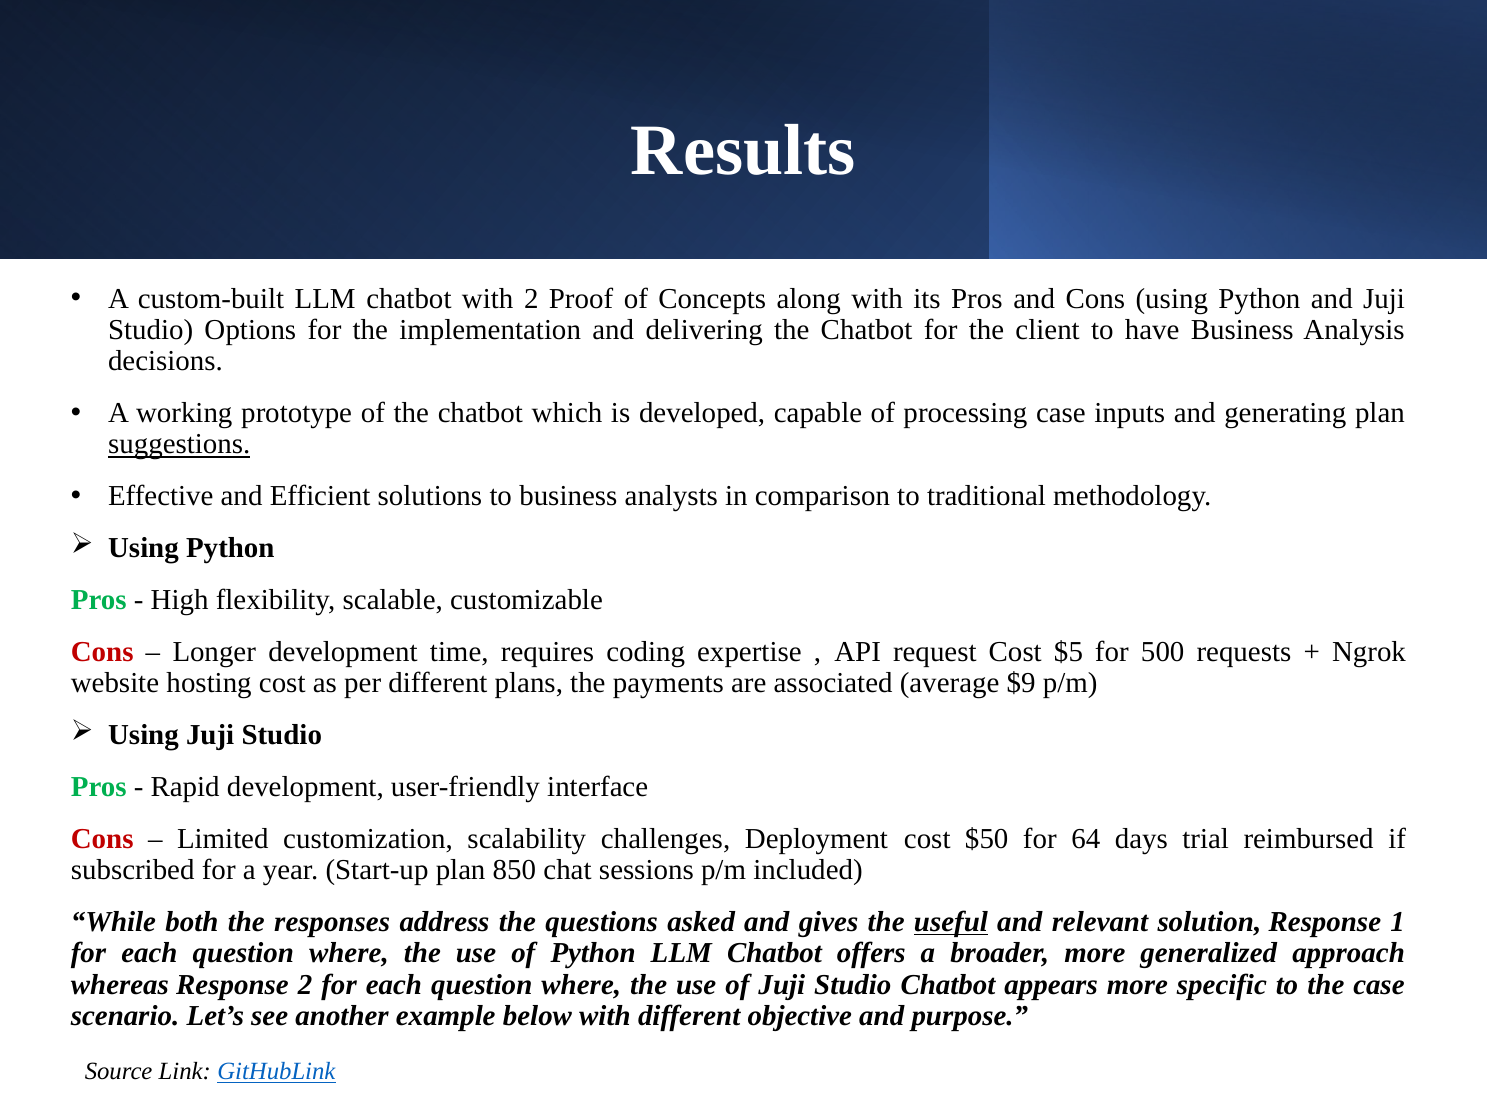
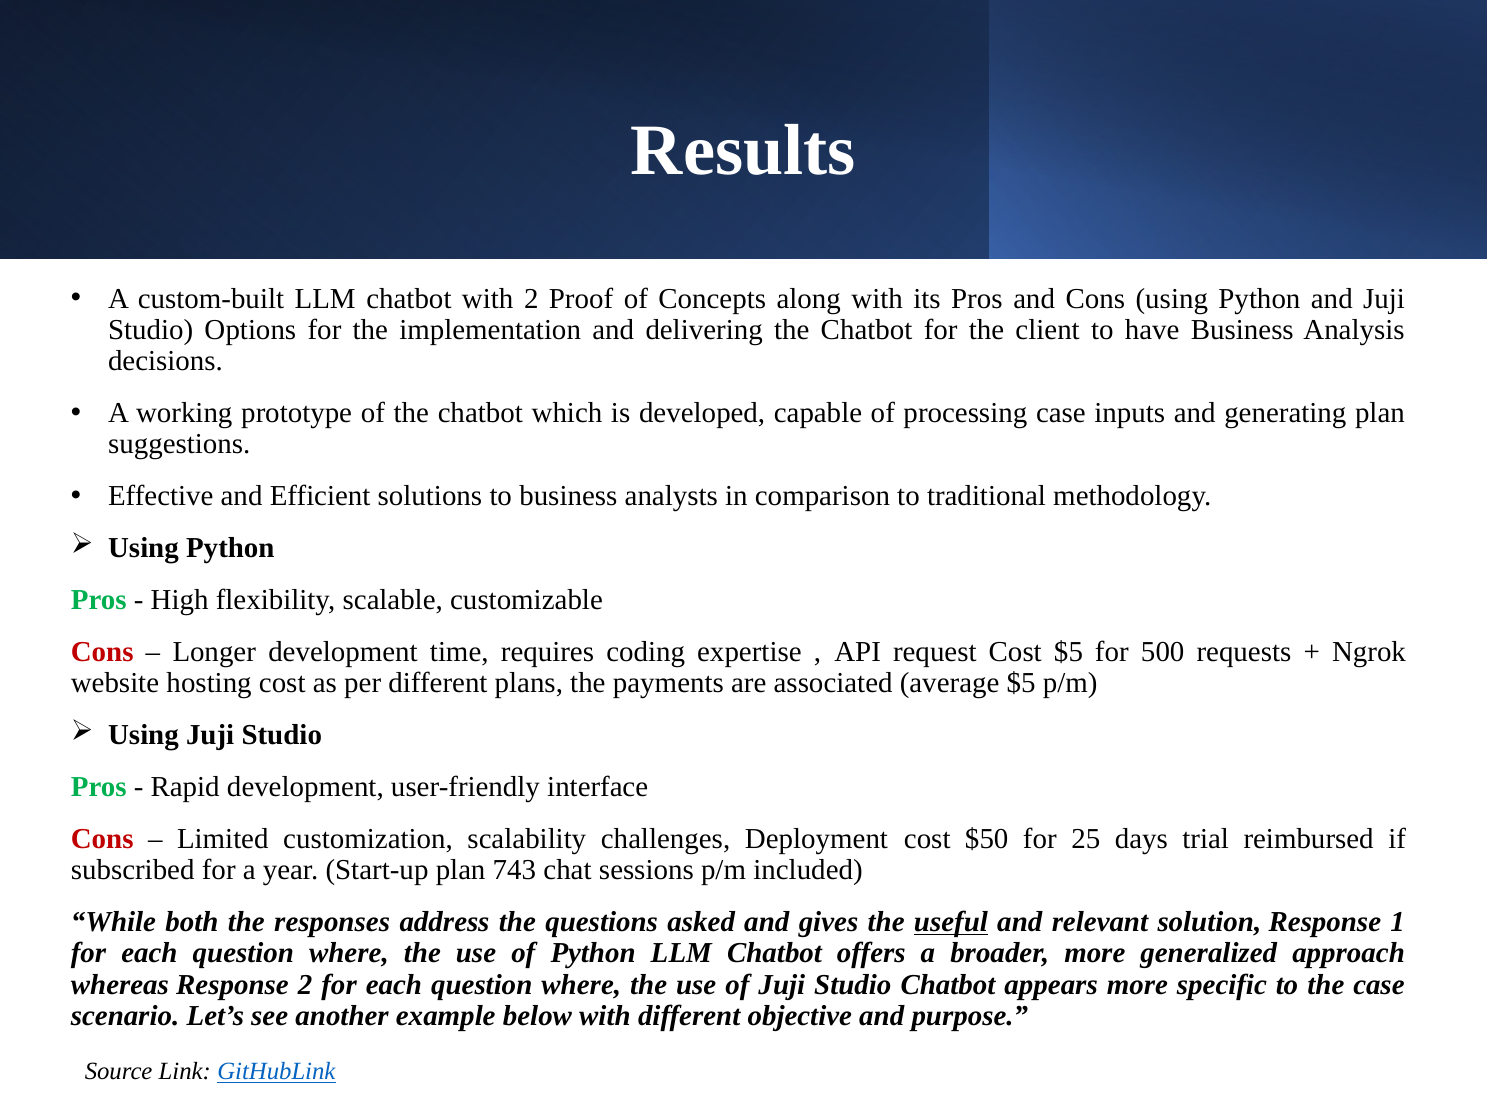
suggestions underline: present -> none (179, 444)
average $9: $9 -> $5 (1021, 683)
64: 64 -> 25 (1086, 839)
850: 850 -> 743 (514, 870)
